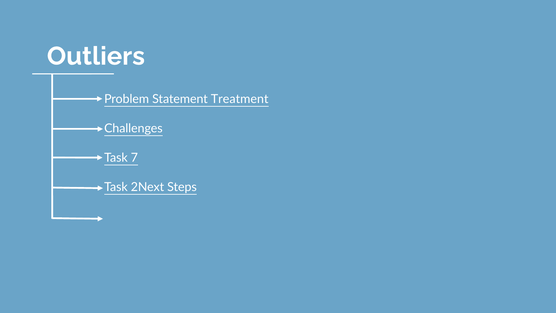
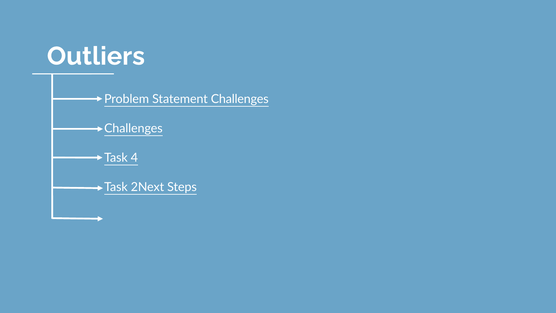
Statement Treatment: Treatment -> Challenges (240, 99)
7: 7 -> 4 (134, 158)
